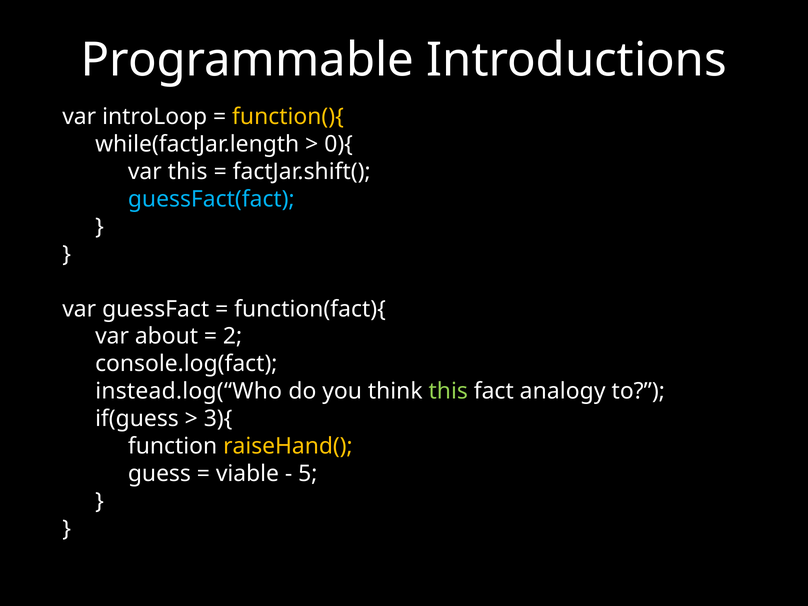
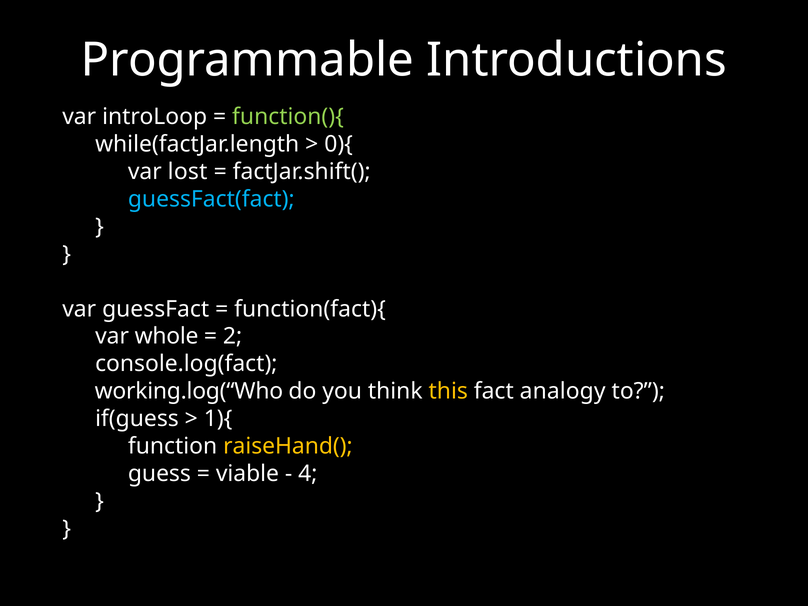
function(){ colour: yellow -> light green (288, 117)
var this: this -> lost (188, 172)
about: about -> whole (167, 336)
instead.log(“Who: instead.log(“Who -> working.log(“Who (189, 391)
this colour: light green -> yellow (448, 391)
3){: 3){ -> 1){ (218, 419)
5: 5 -> 4 (308, 474)
